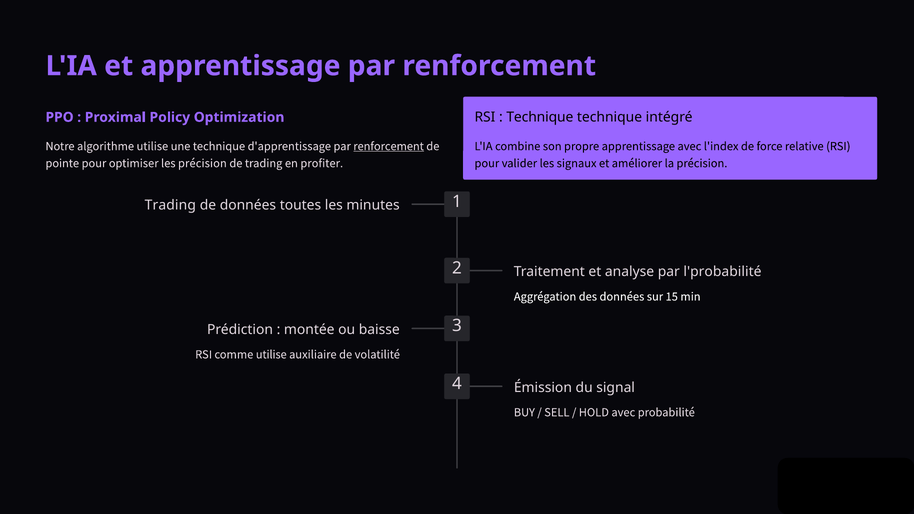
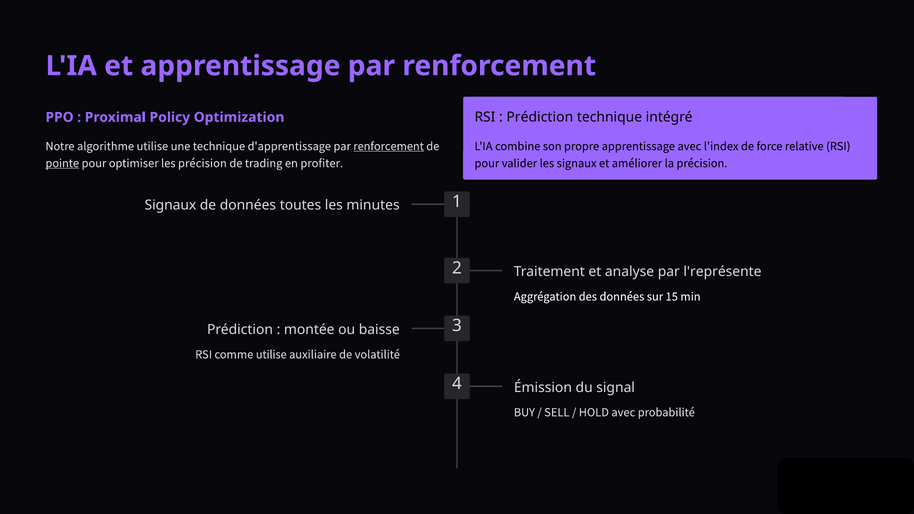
Technique: Technique -> Prédiction (540, 117)
pointe underline: none -> present (62, 164)
Trading: Trading -> Signaux (170, 205)
l'probabilité: l'probabilité -> l'représente (722, 272)
